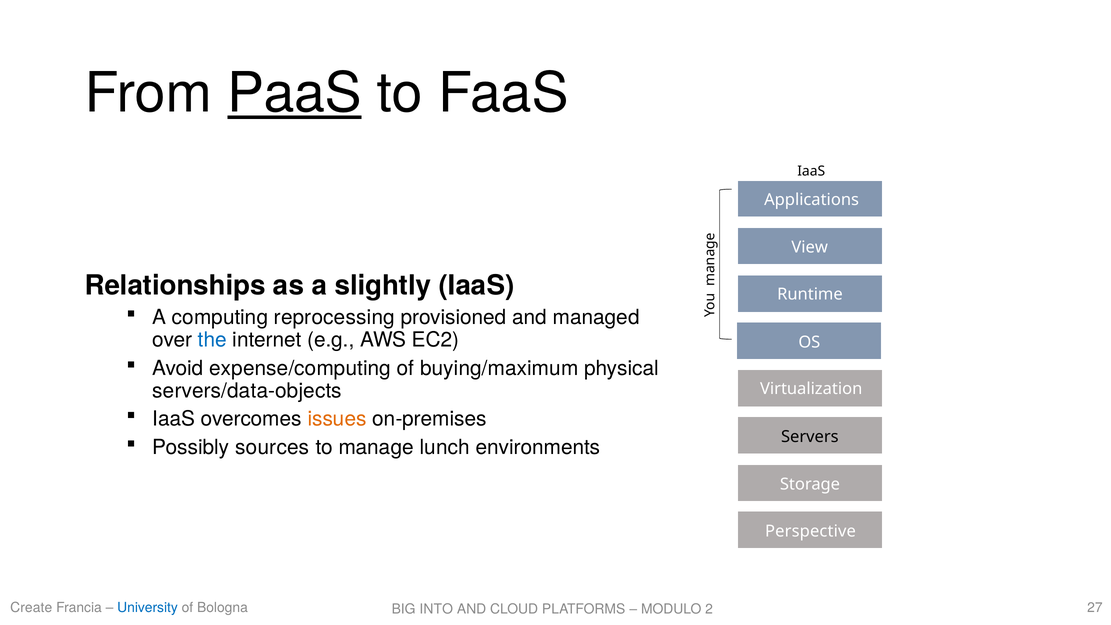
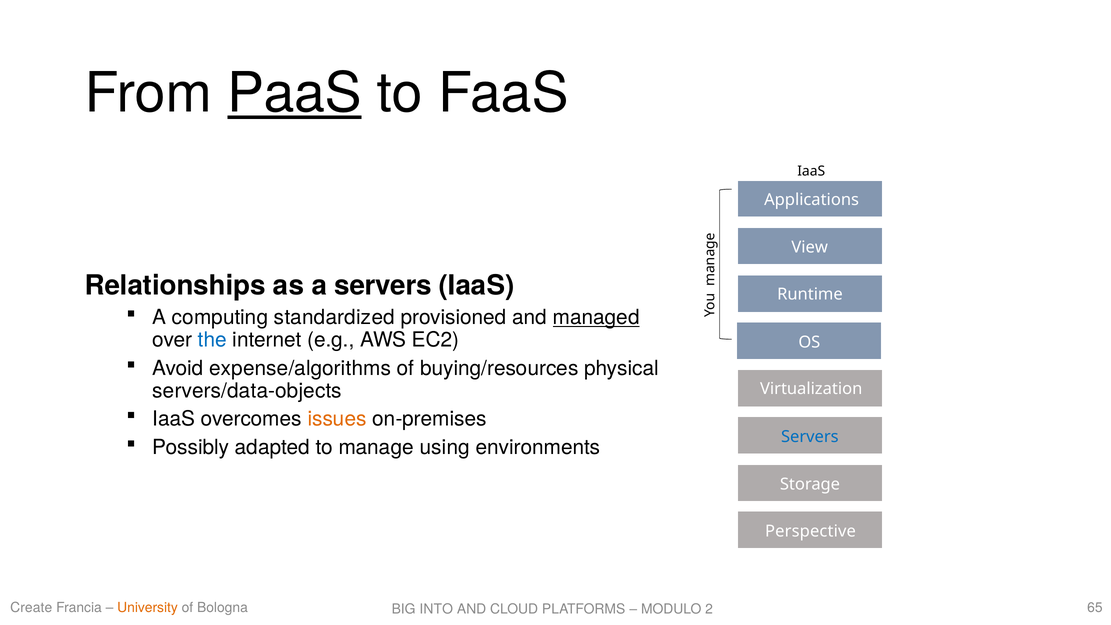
a slightly: slightly -> servers (383, 285)
reprocessing: reprocessing -> standardized (334, 317)
managed underline: none -> present (596, 317)
expense/computing: expense/computing -> expense/algorithms (300, 368)
buying/maximum: buying/maximum -> buying/resources (499, 368)
Servers colour: black -> blue (810, 437)
sources: sources -> adapted (272, 447)
lunch: lunch -> using (445, 447)
University colour: blue -> orange (148, 608)
27: 27 -> 65 (1095, 608)
